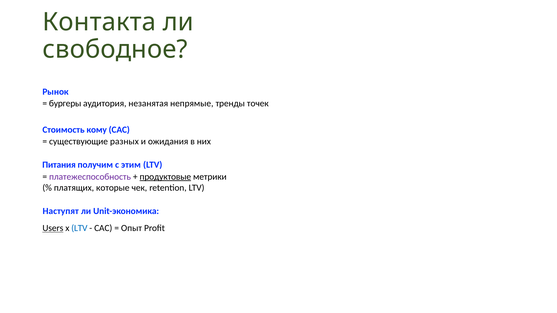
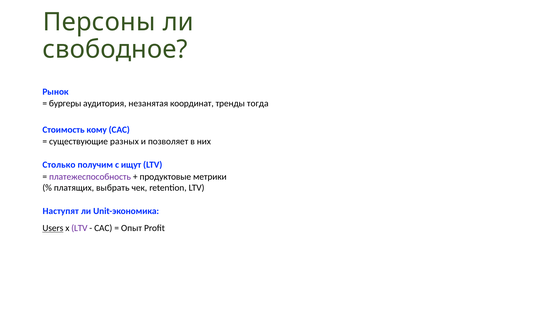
Контакта: Контакта -> Персоны (99, 22)
непрямые: непрямые -> координат (192, 103)
точек: точек -> тогда (258, 103)
ожидания: ожидания -> позволяет (168, 142)
Питания: Питания -> Столько (59, 165)
этим: этим -> ищут (131, 165)
продуктовые underline: present -> none (165, 177)
которые: которые -> выбрать (113, 188)
LTV colour: blue -> purple (79, 228)
